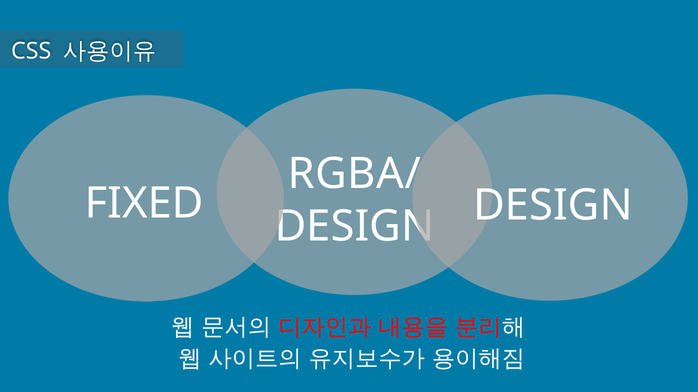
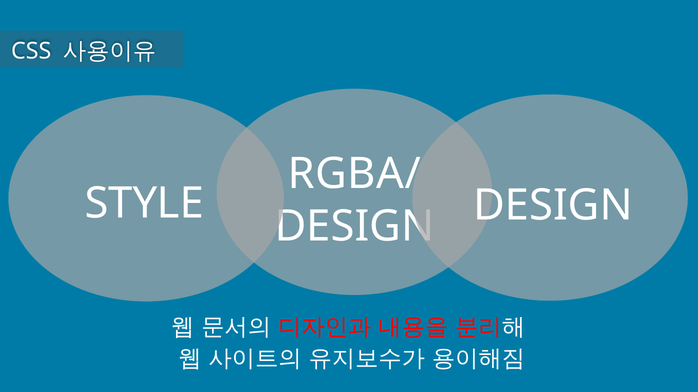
FIXED: FIXED -> STYLE (144, 204)
